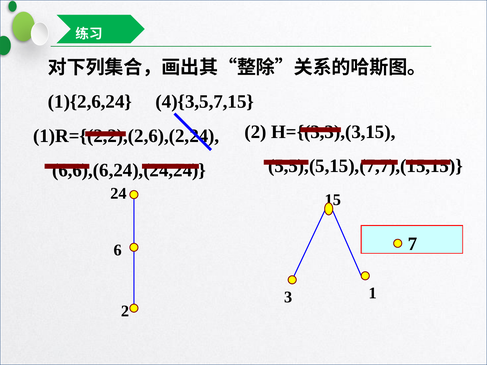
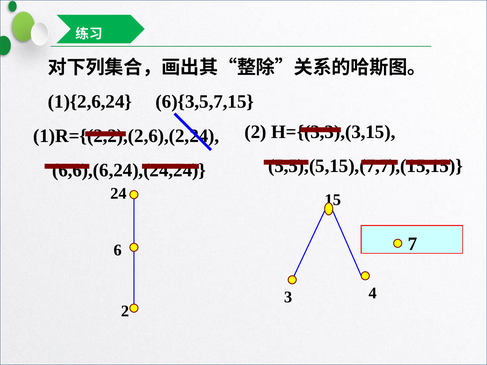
4){3,5,7,15: 4){3,5,7,15 -> 6){3,5,7,15 (205, 102)
1: 1 -> 4 (373, 293)
